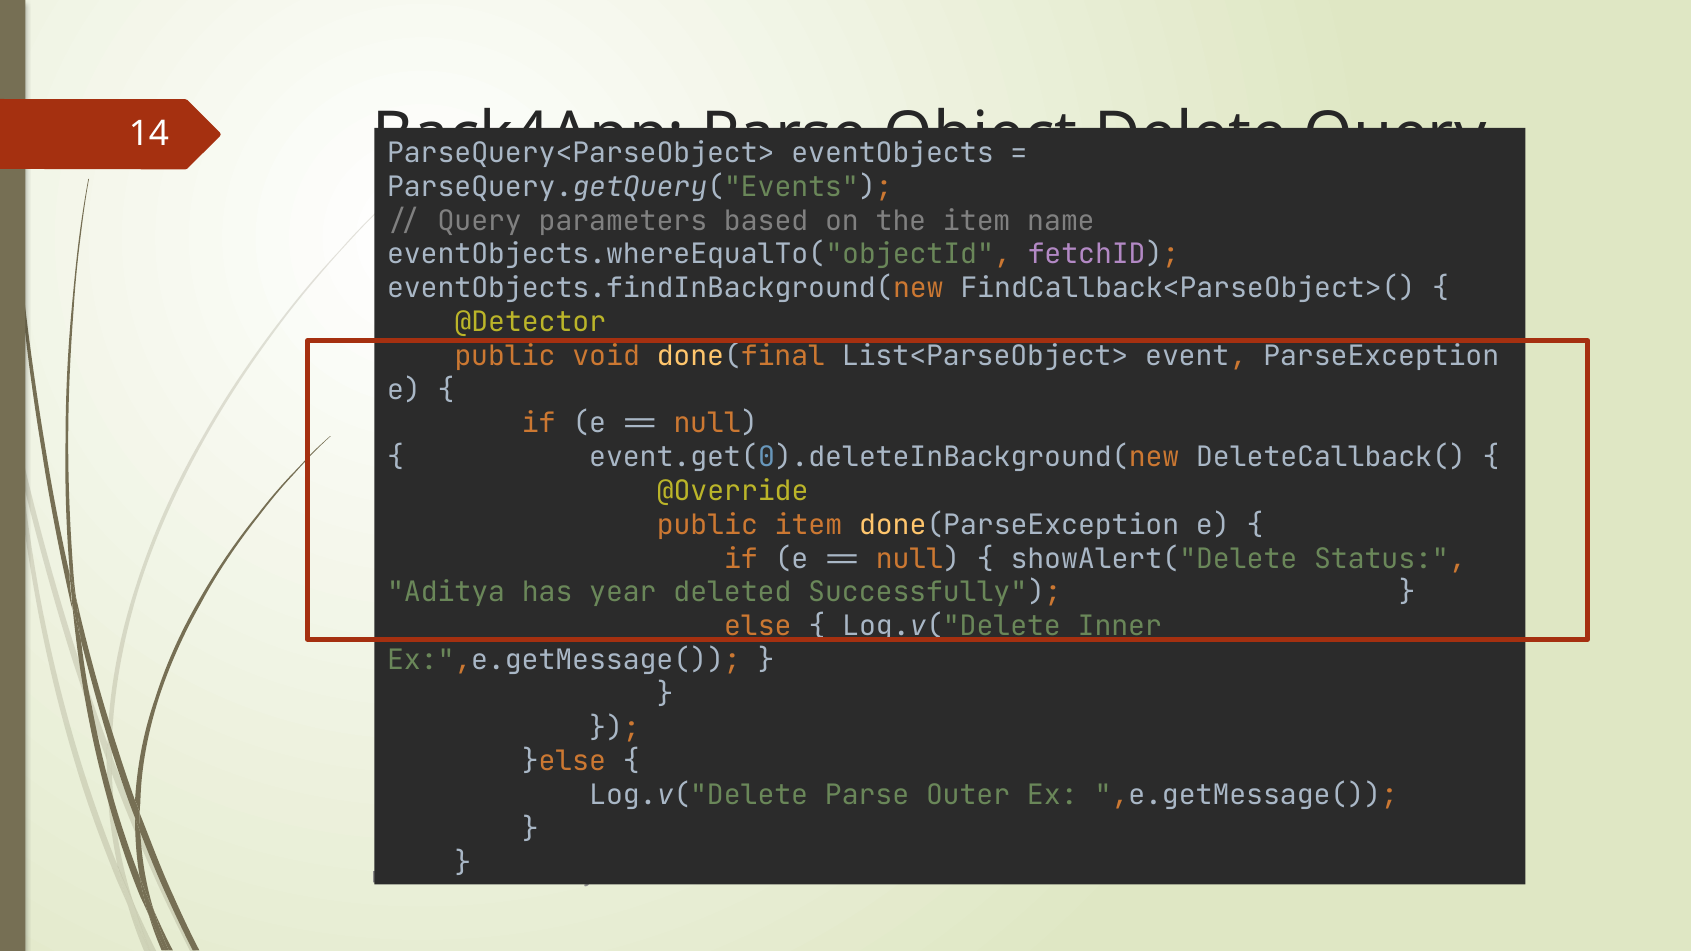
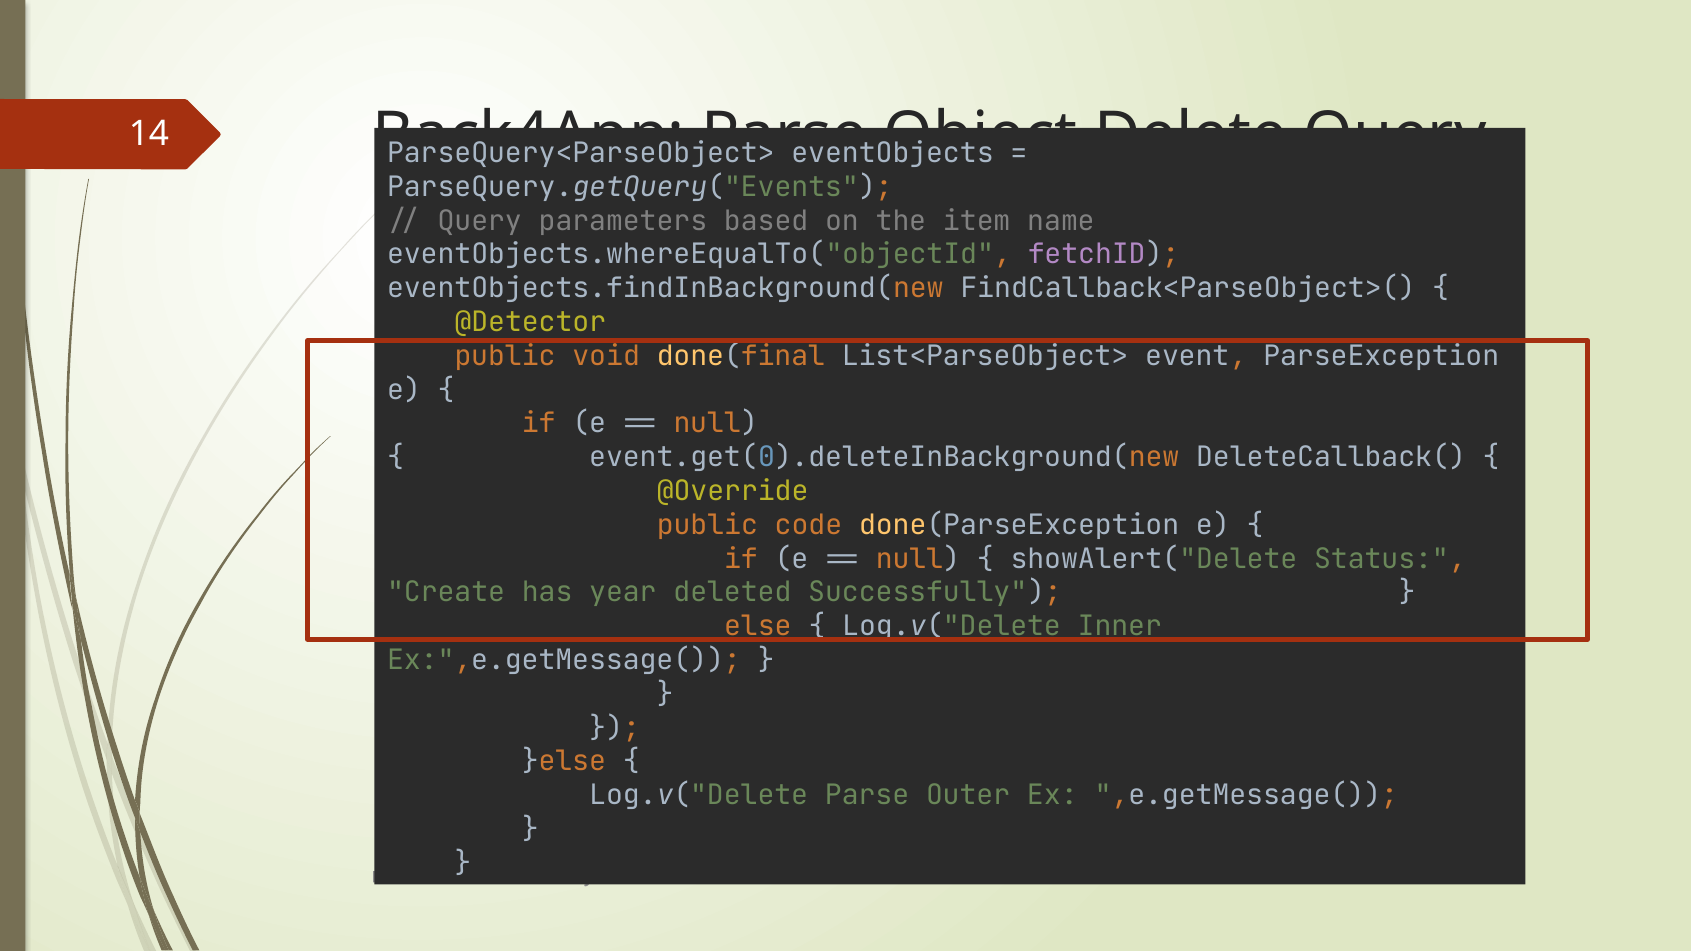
public item: item -> code (808, 525)
Aditya: Aditya -> Create (446, 593)
